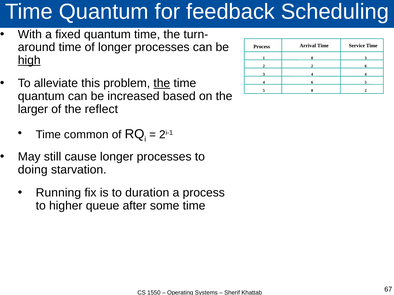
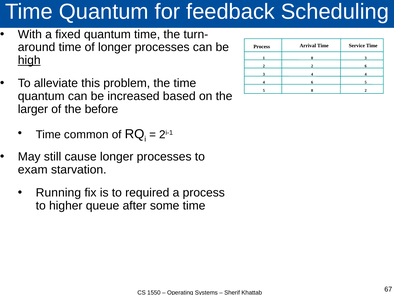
the underline: present -> none (162, 83)
reflect: reflect -> before (101, 109)
doing: doing -> exam (33, 170)
duration: duration -> required (147, 193)
